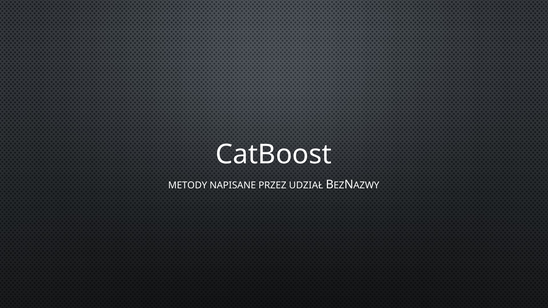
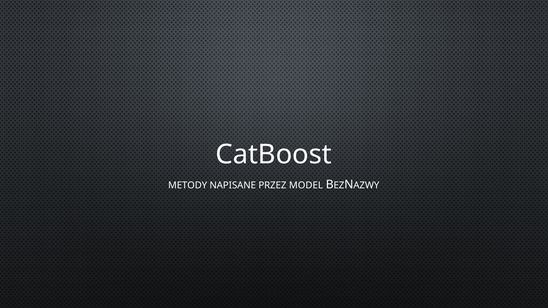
UDZIAŁ: UDZIAŁ -> MODEL (306, 186)
